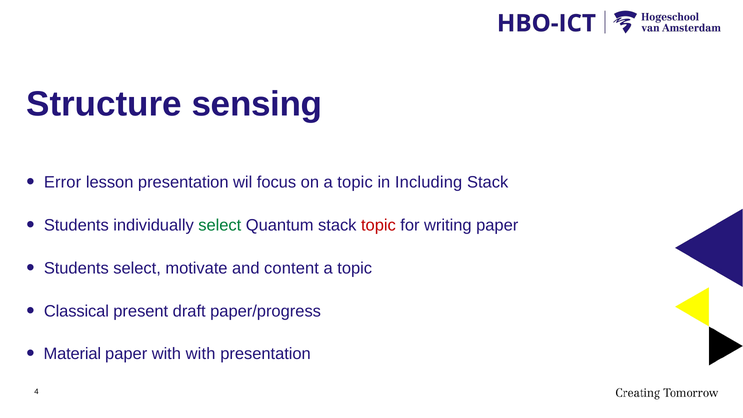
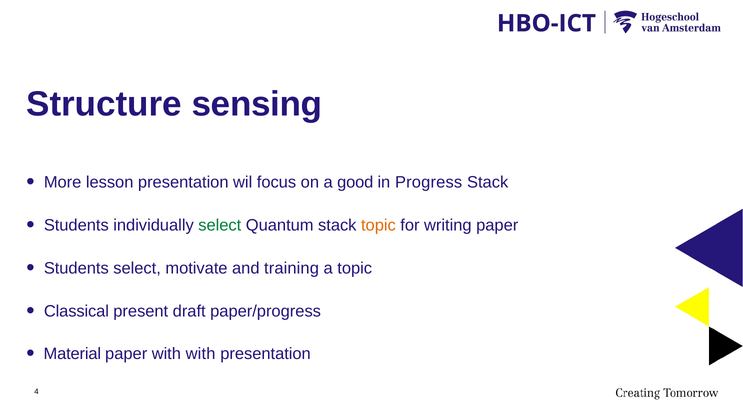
Error: Error -> More (63, 182)
on a topic: topic -> good (355, 182)
Including: Including -> Progress (429, 182)
topic colour: red -> orange (378, 225)
content: content -> training (292, 268)
